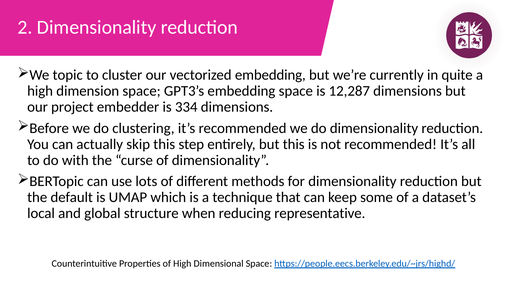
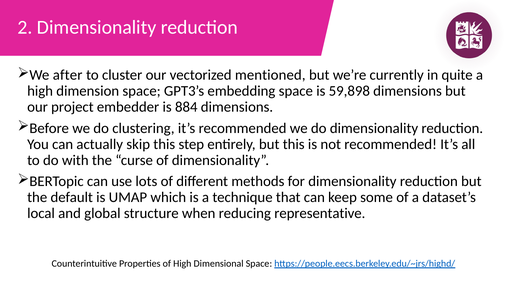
topic: topic -> after (68, 75)
vectorized embedding: embedding -> mentioned (270, 75)
12,287: 12,287 -> 59,898 (349, 91)
334: 334 -> 884 (186, 107)
